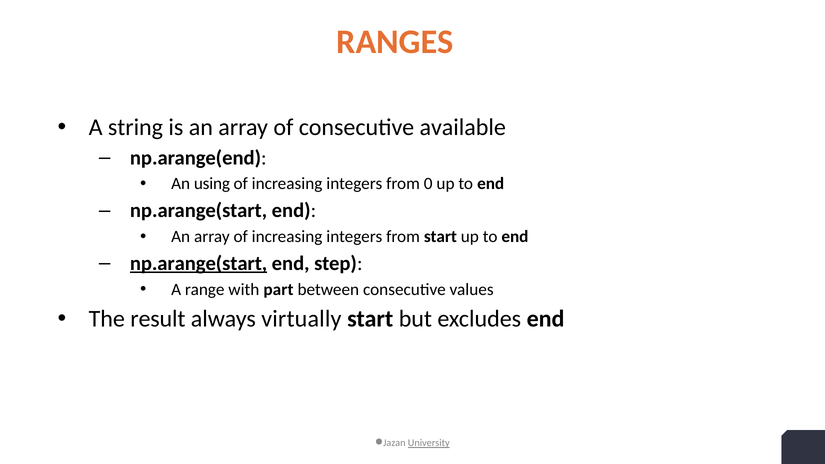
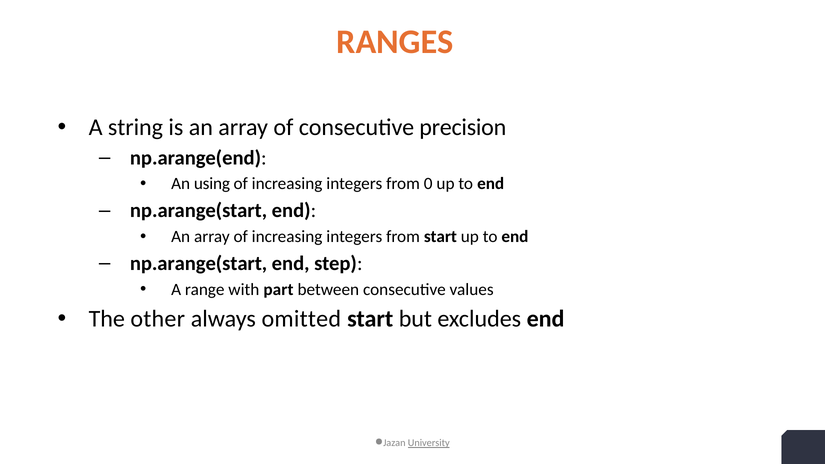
available: available -> precision (463, 127)
np.arange(start underline: present -> none (199, 263)
result: result -> other (158, 319)
virtually: virtually -> omitted (301, 319)
